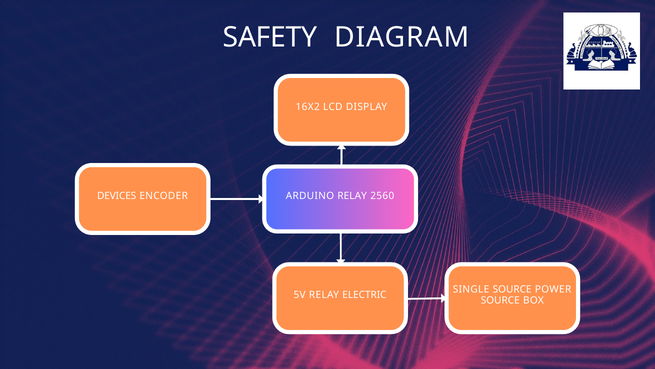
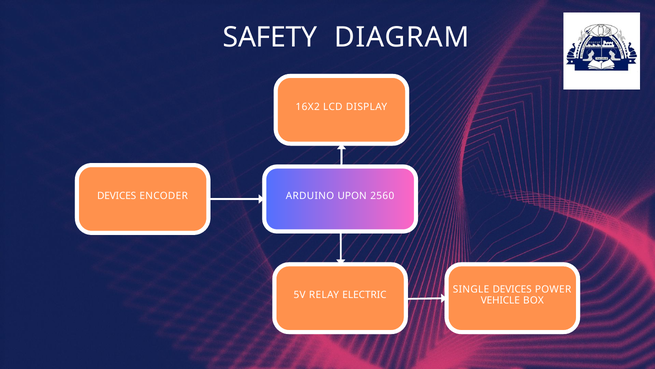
ARDUINO RELAY: RELAY -> UPON (352, 196)
SINGLE SOURCE: SOURCE -> DEVICES (512, 289)
SOURCE: SOURCE -> VEHICLE (500, 300)
